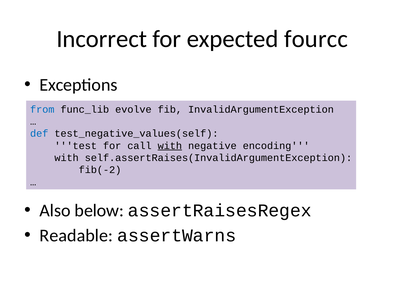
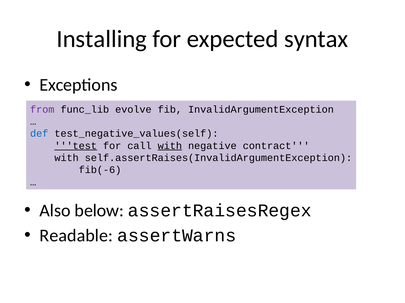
Incorrect: Incorrect -> Installing (102, 39)
fourcc: fourcc -> syntax (316, 39)
from colour: blue -> purple (42, 110)
test underline: none -> present (76, 146)
encoding: encoding -> contract (276, 146)
fib(-2: fib(-2 -> fib(-6 (100, 170)
